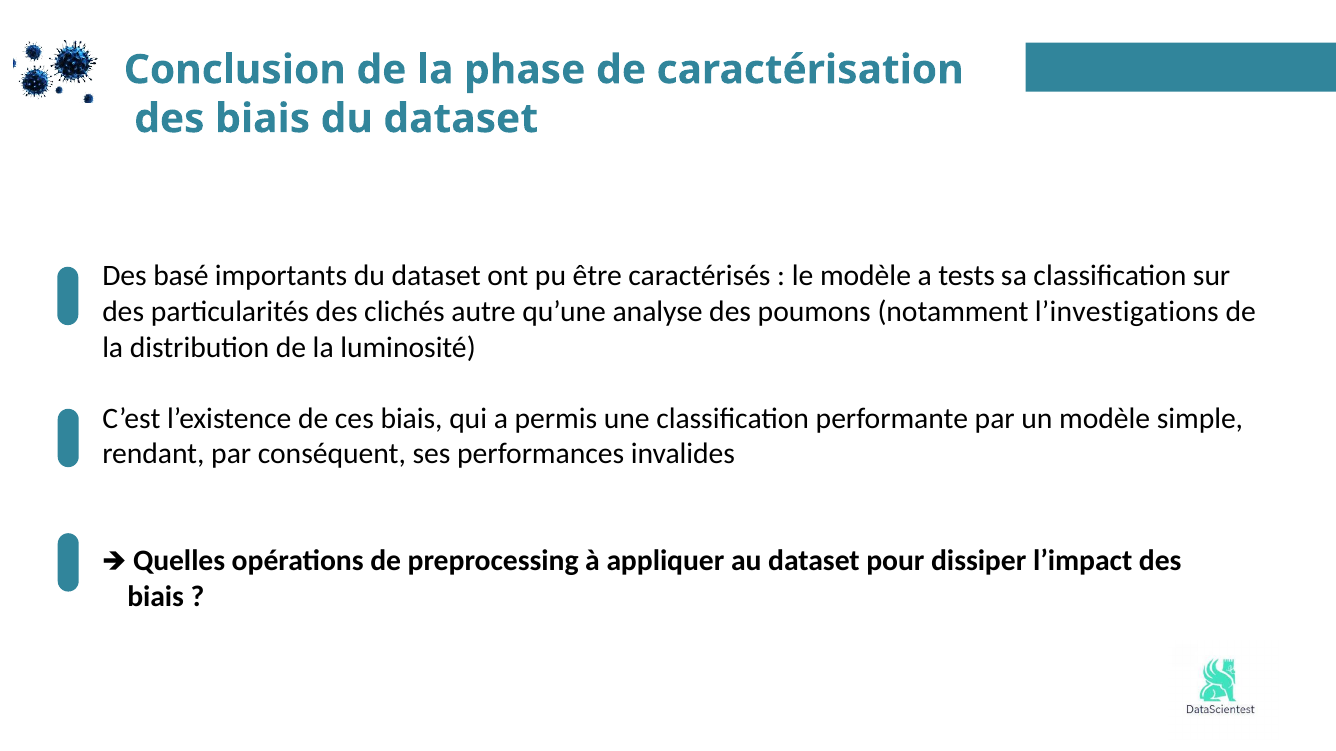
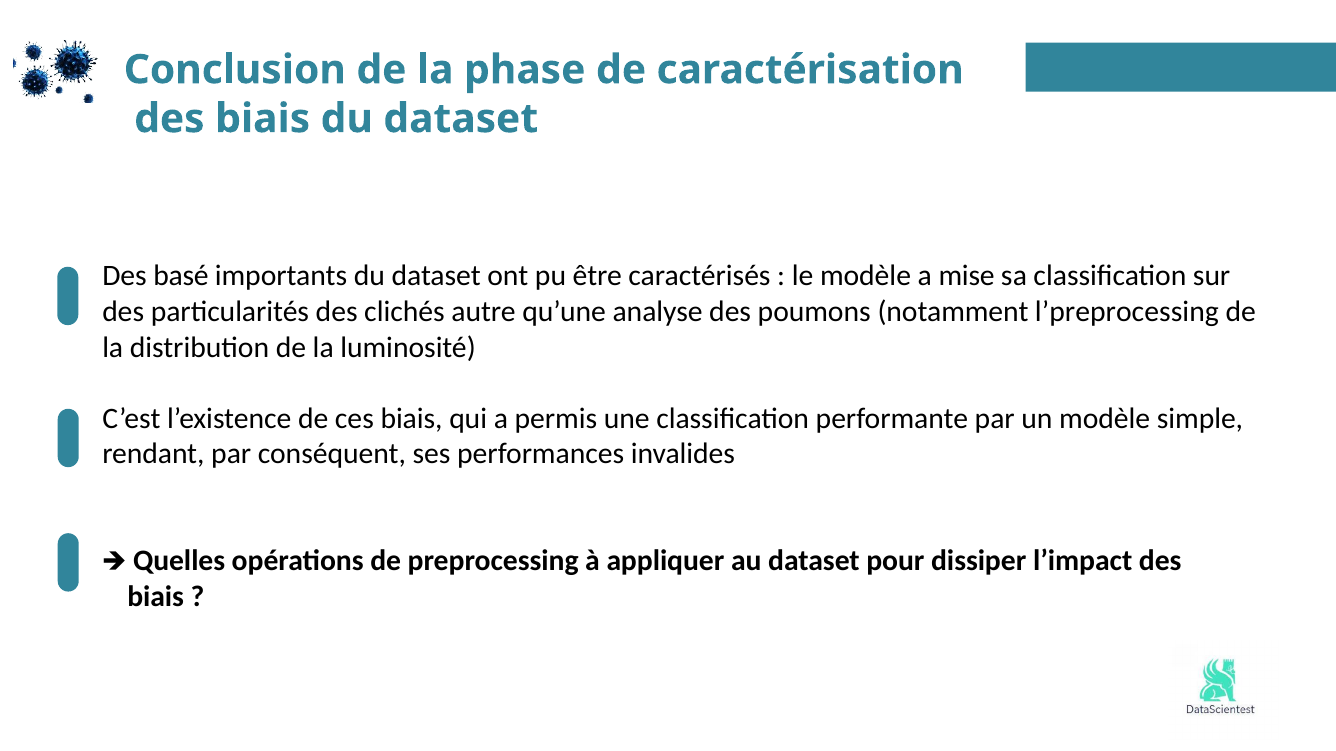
tests: tests -> mise (967, 276)
l’investigations: l’investigations -> l’preprocessing (1127, 312)
